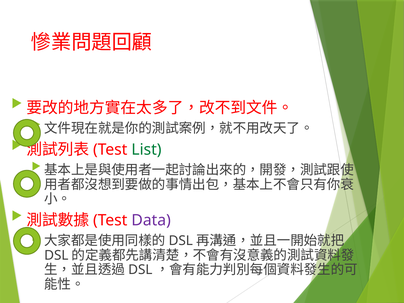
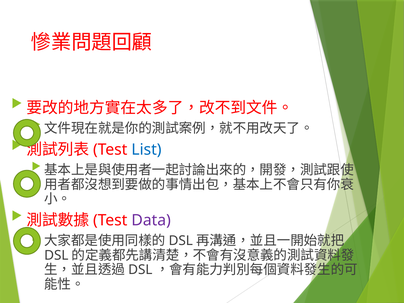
List colour: green -> blue (146, 150)
